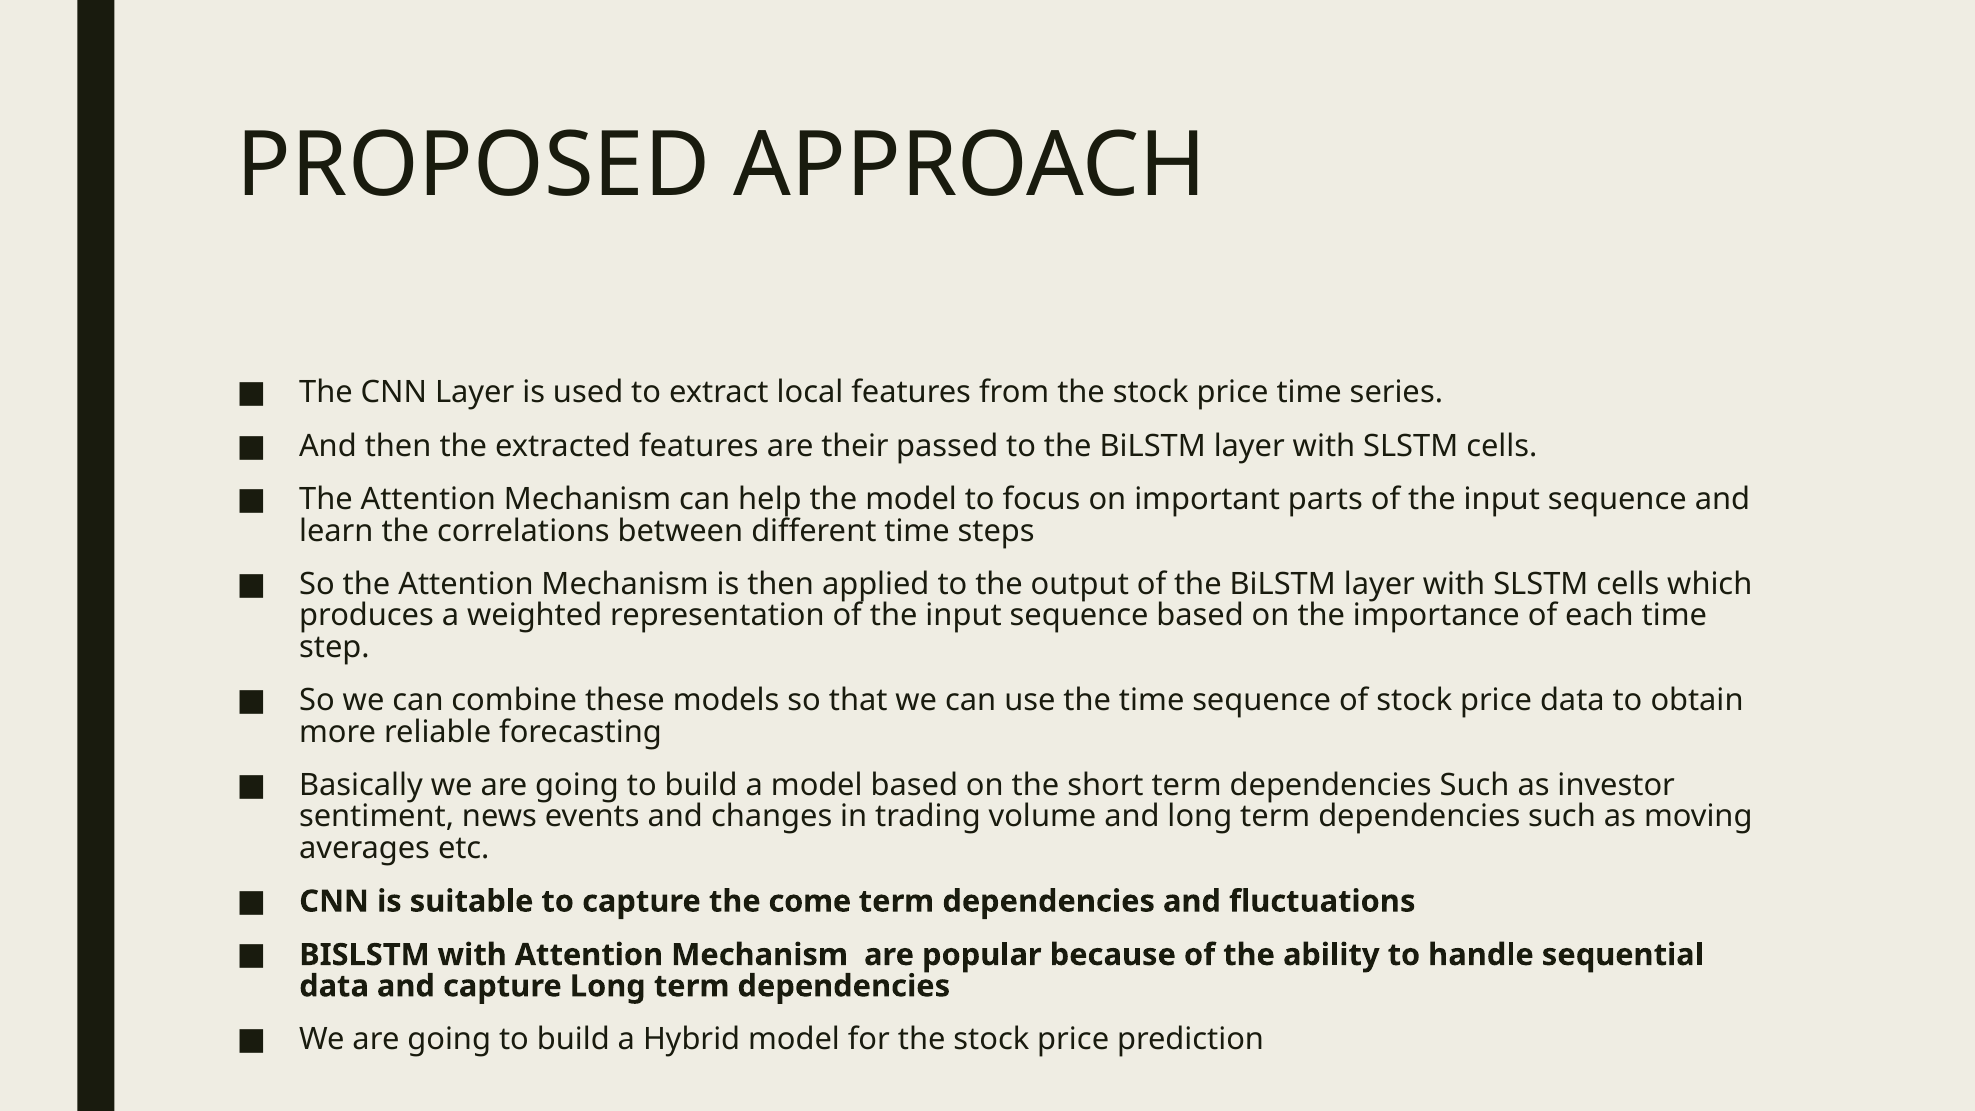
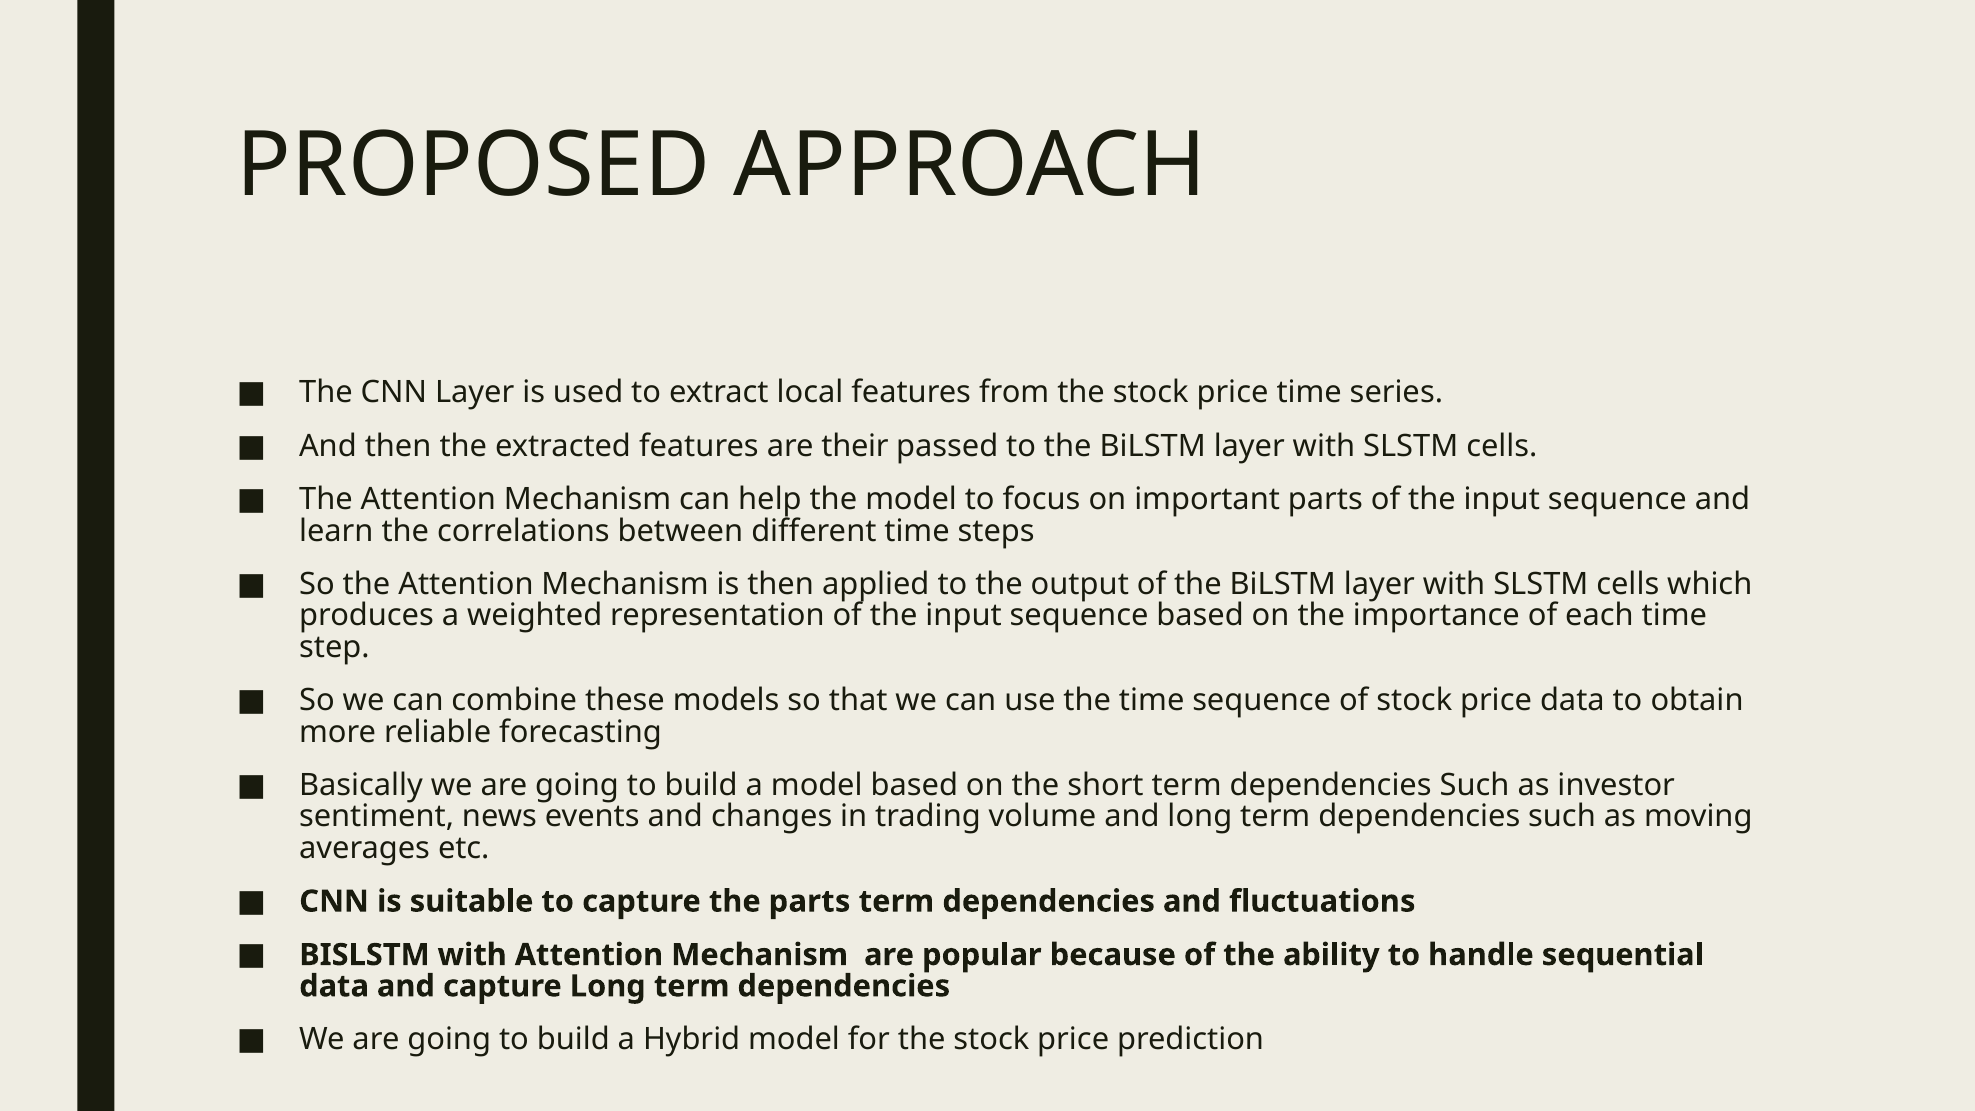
the come: come -> parts (810, 901)
